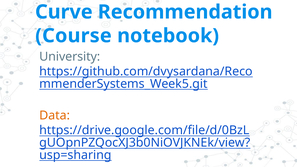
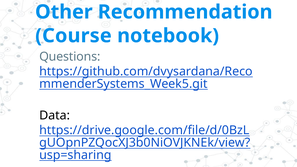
Curve: Curve -> Other (64, 12)
University: University -> Questions (70, 57)
Data colour: orange -> black (55, 115)
